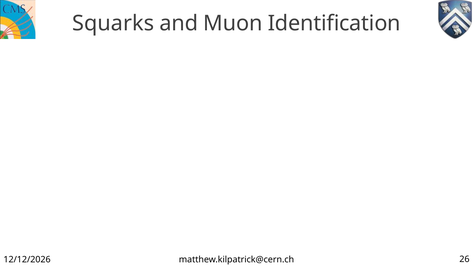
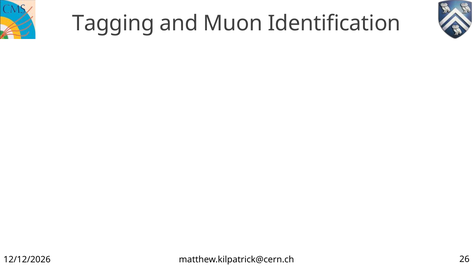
Squarks: Squarks -> Tagging (113, 23)
